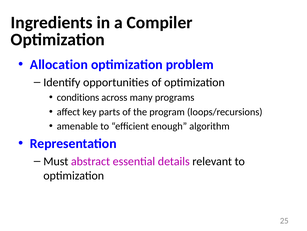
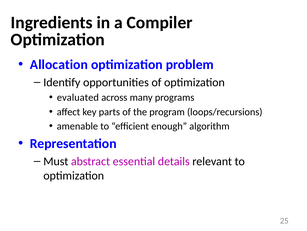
conditions: conditions -> evaluated (78, 97)
